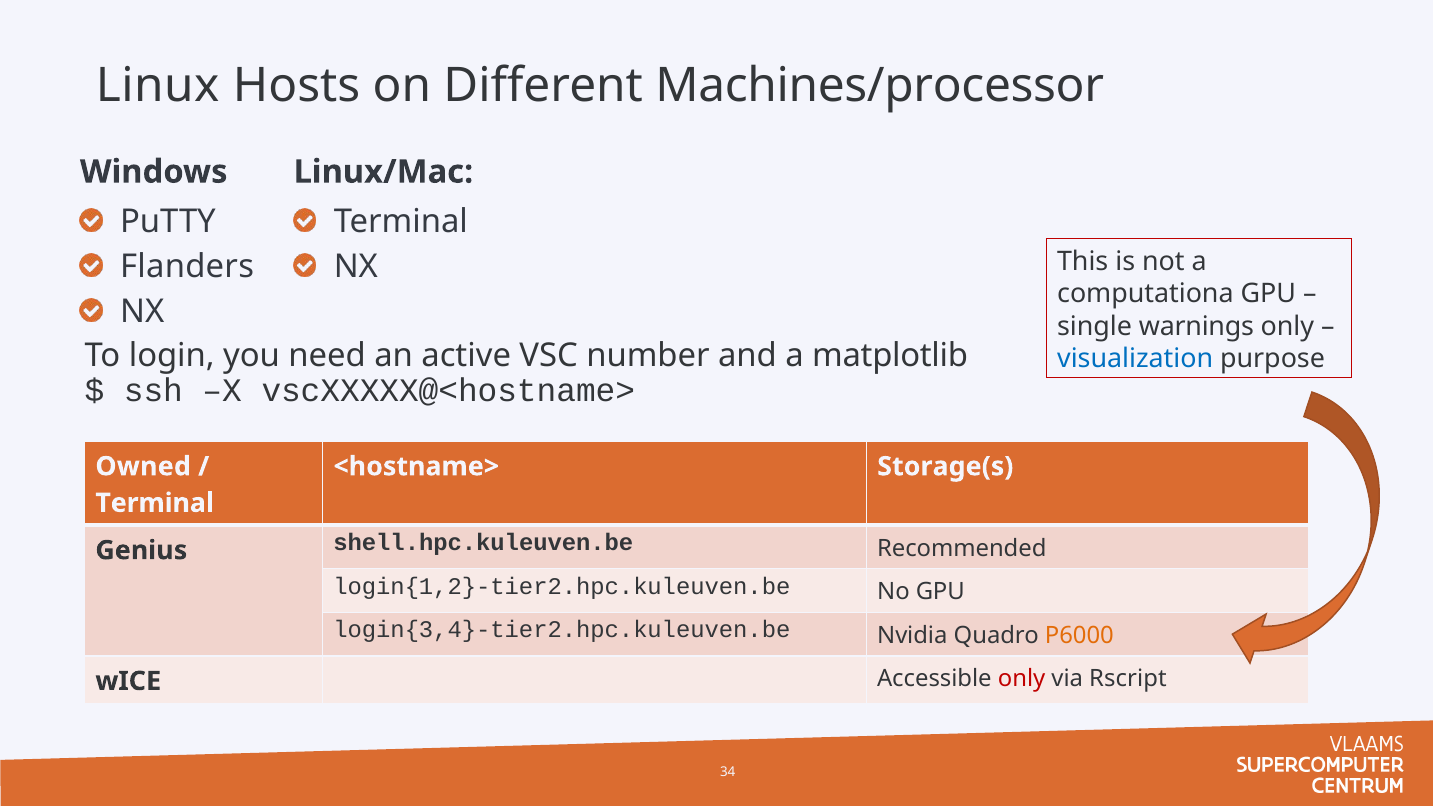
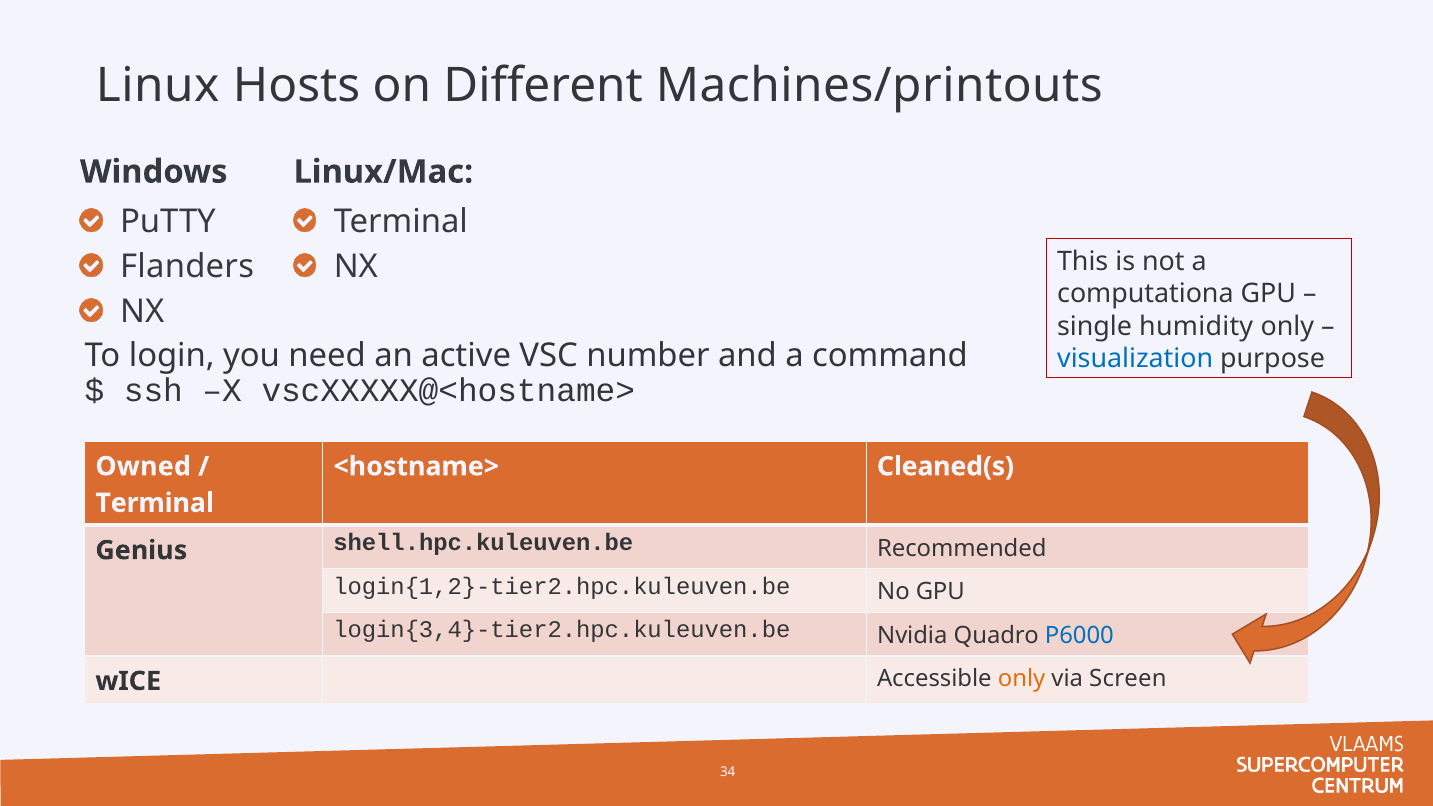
Machines/processor: Machines/processor -> Machines/printouts (879, 85)
warnings: warnings -> humidity (1196, 326)
matplotlib: matplotlib -> command (890, 355)
Storage(s: Storage(s -> Cleaned(s (945, 467)
P6000 colour: orange -> blue (1079, 635)
only colour: red -> orange (1022, 679)
Rscript: Rscript -> Screen (1128, 679)
